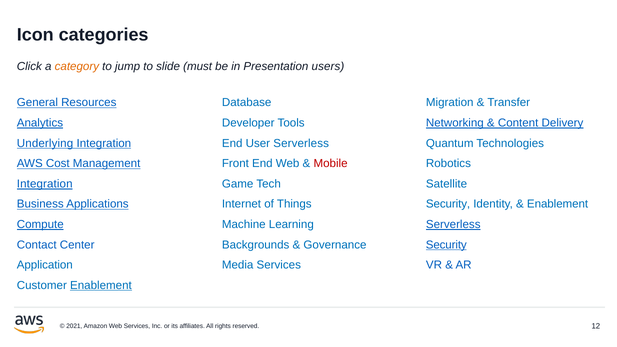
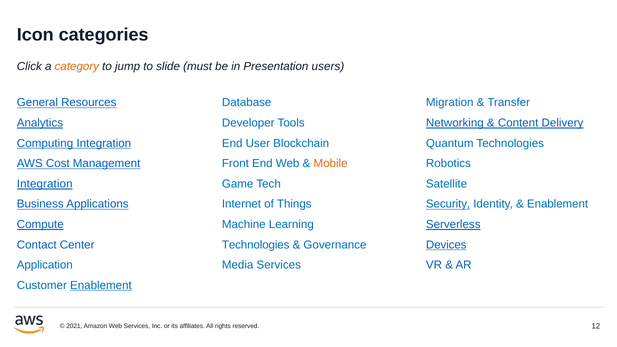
Underlying: Underlying -> Computing (45, 143)
User Serverless: Serverless -> Blockchain (301, 143)
Mobile colour: red -> orange (331, 164)
Security underline: none -> present (448, 204)
Backgrounds: Backgrounds -> Technologies (256, 245)
Security: Security -> Devices (446, 245)
